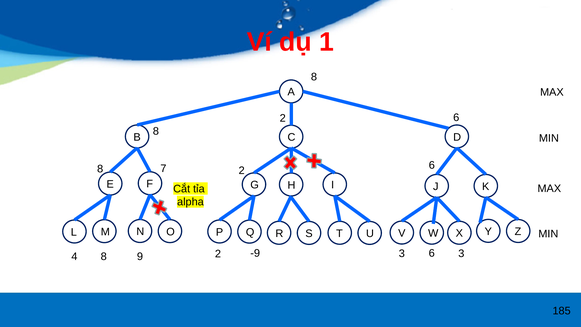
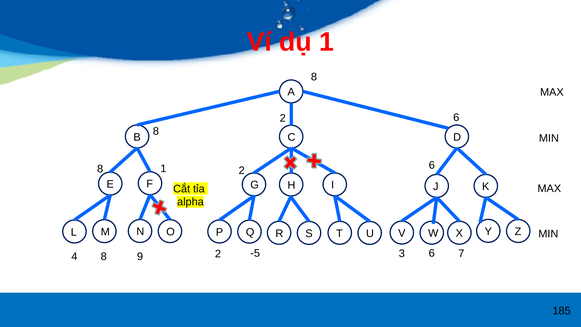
8 7: 7 -> 1 (163, 168)
6 3: 3 -> 7 (461, 254)
-9: -9 -> -5 (255, 253)
